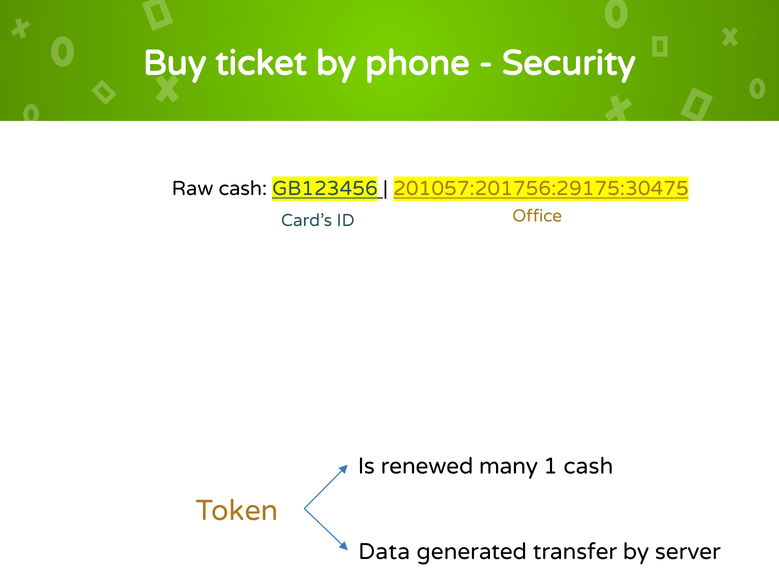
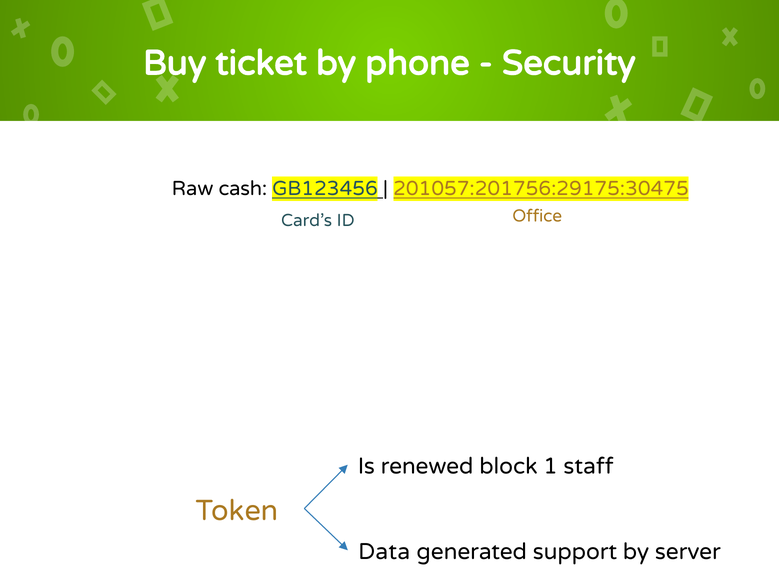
many: many -> block (508, 466)
1 cash: cash -> staff (588, 466)
transfer: transfer -> support (575, 551)
